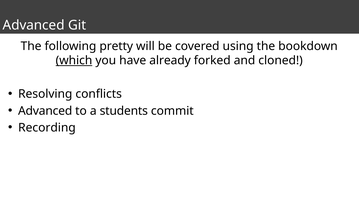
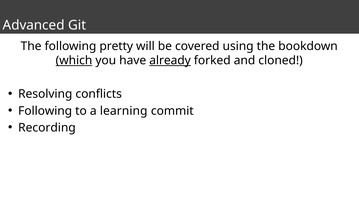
already underline: none -> present (170, 60)
Advanced: Advanced -> Following (45, 111)
students: students -> learning (124, 111)
